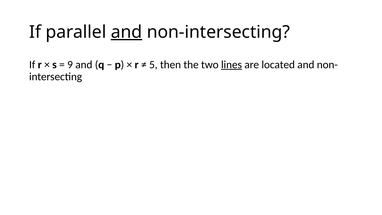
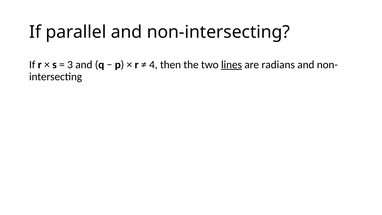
and underline: present -> none (127, 32)
9: 9 -> 3 (70, 65)
5: 5 -> 4 (153, 65)
located: located -> radians (278, 65)
